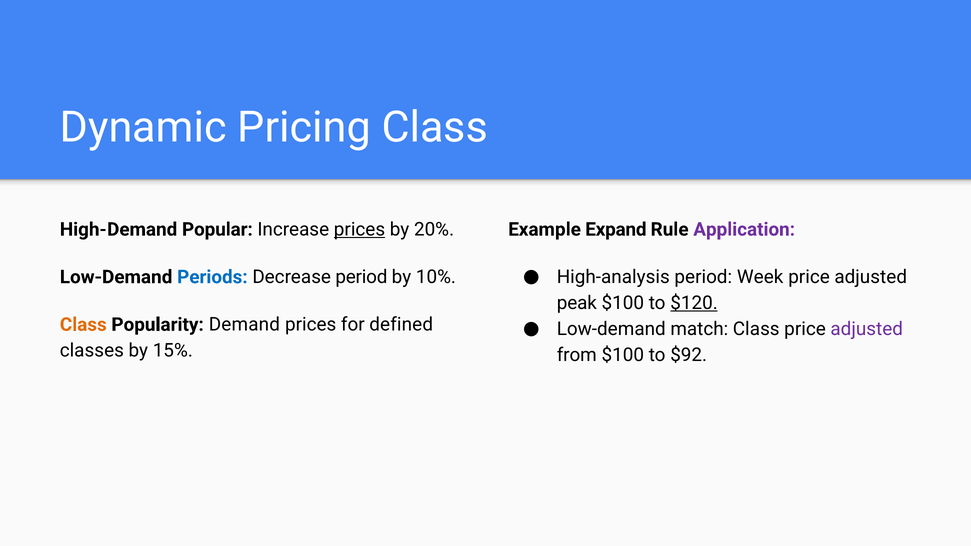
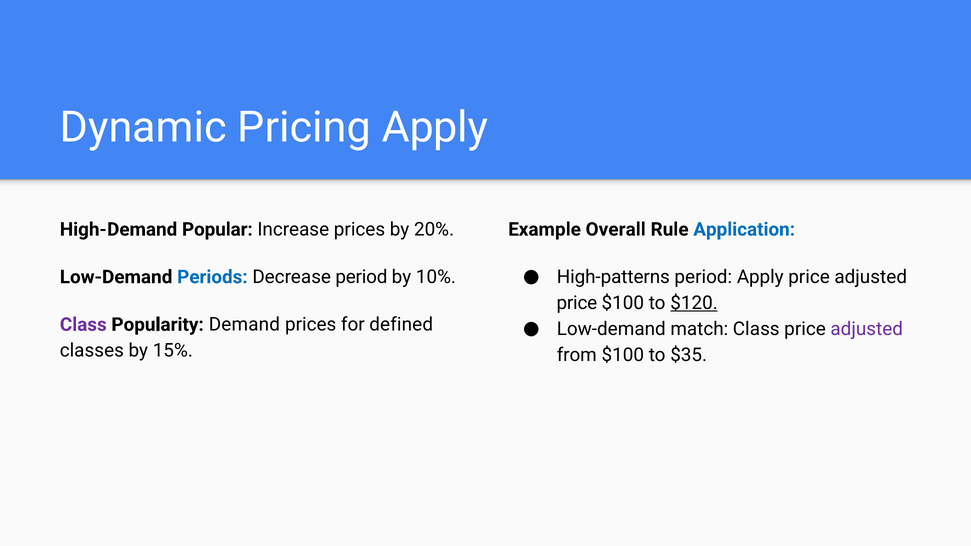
Pricing Class: Class -> Apply (435, 127)
prices underline: present -> none (360, 230)
Expand: Expand -> Overall (616, 230)
Application colour: purple -> blue (744, 230)
High-analysis: High-analysis -> High-patterns (613, 277)
period Week: Week -> Apply (760, 277)
peak: peak -> price (577, 303)
Class colour: orange -> purple (83, 325)
$92: $92 -> $35 (689, 355)
